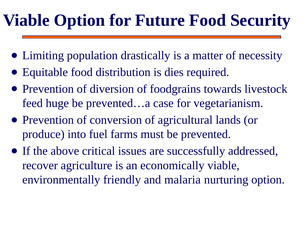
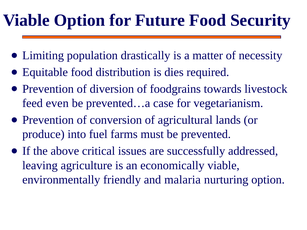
huge: huge -> even (57, 103)
recover: recover -> leaving (40, 166)
